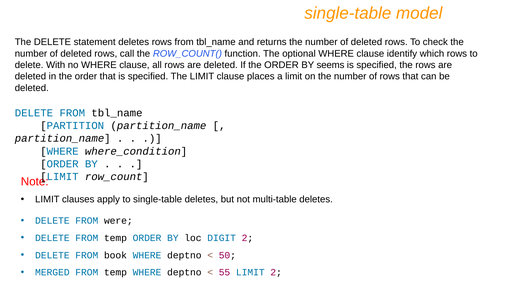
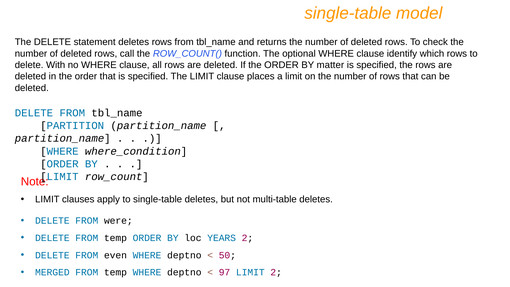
seems: seems -> matter (330, 65)
DIGIT: DIGIT -> YEARS (222, 238)
book: book -> even (115, 255)
55: 55 -> 97 (224, 272)
